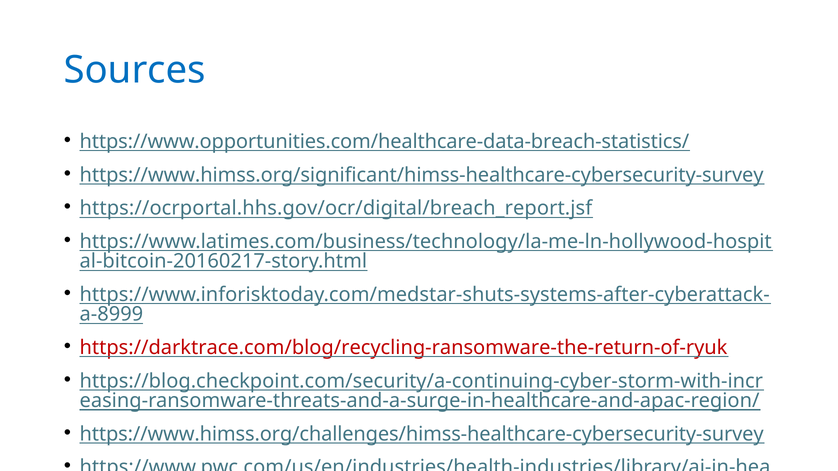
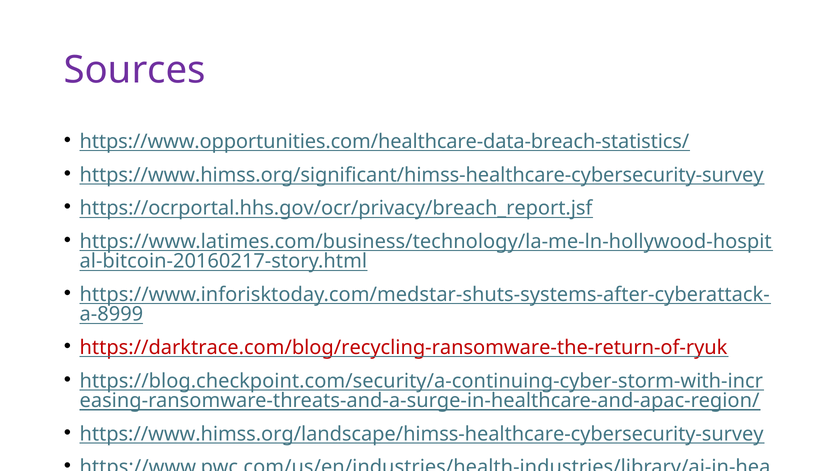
Sources colour: blue -> purple (135, 70)
https://ocrportal.hhs.gov/ocr/digital/breach_report.jsf: https://ocrportal.hhs.gov/ocr/digital/breach_report.jsf -> https://ocrportal.hhs.gov/ocr/privacy/breach_report.jsf (336, 208)
https://www.himss.org/challenges/himss-healthcare-cybersecurity-survey: https://www.himss.org/challenges/himss-healthcare-cybersecurity-survey -> https://www.himss.org/landscape/himss-healthcare-cybersecurity-survey (422, 434)
